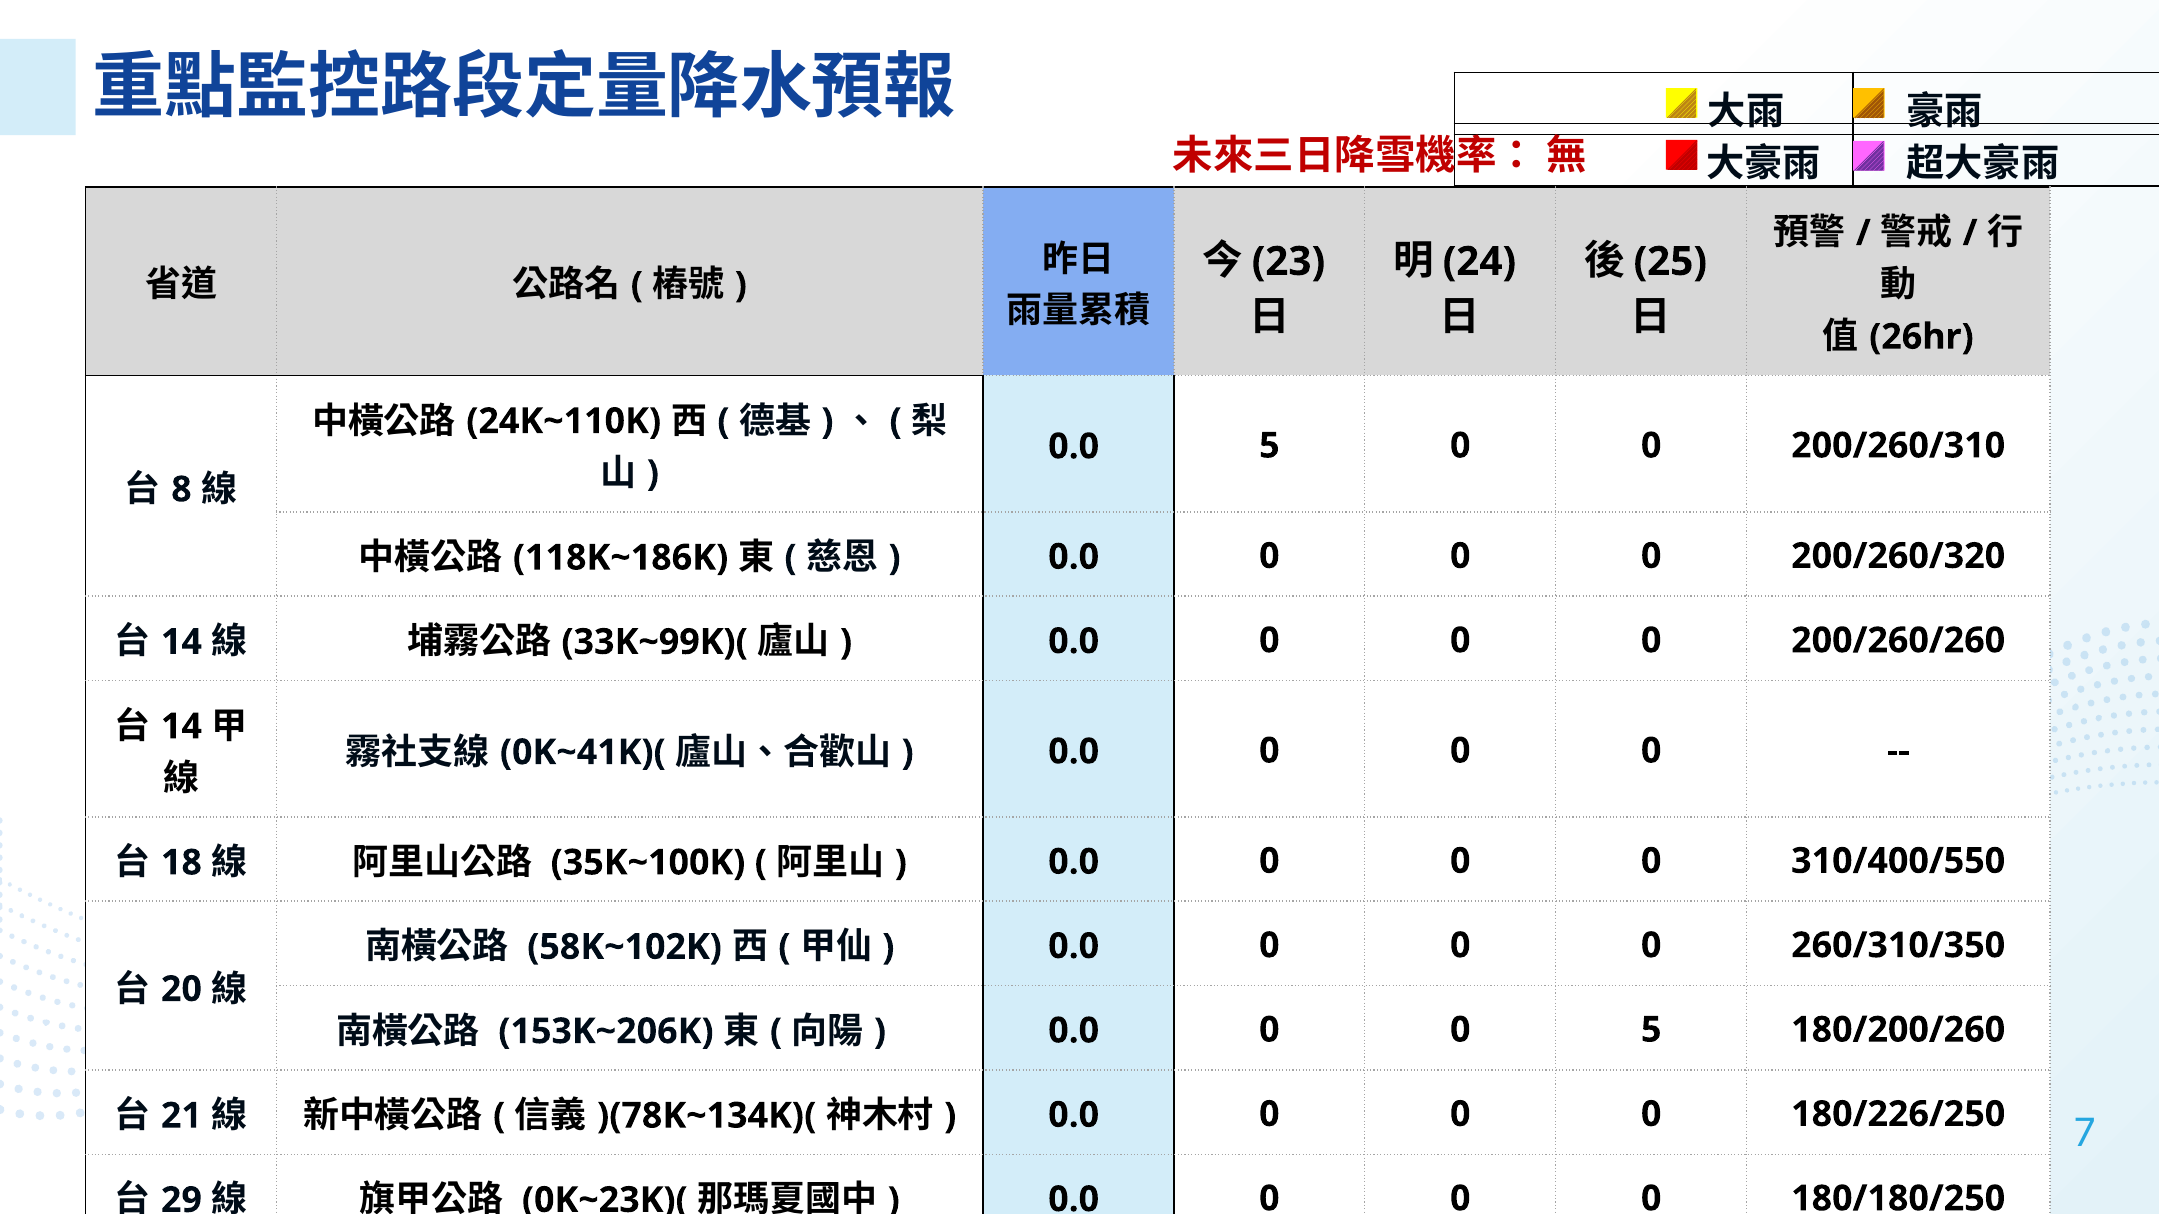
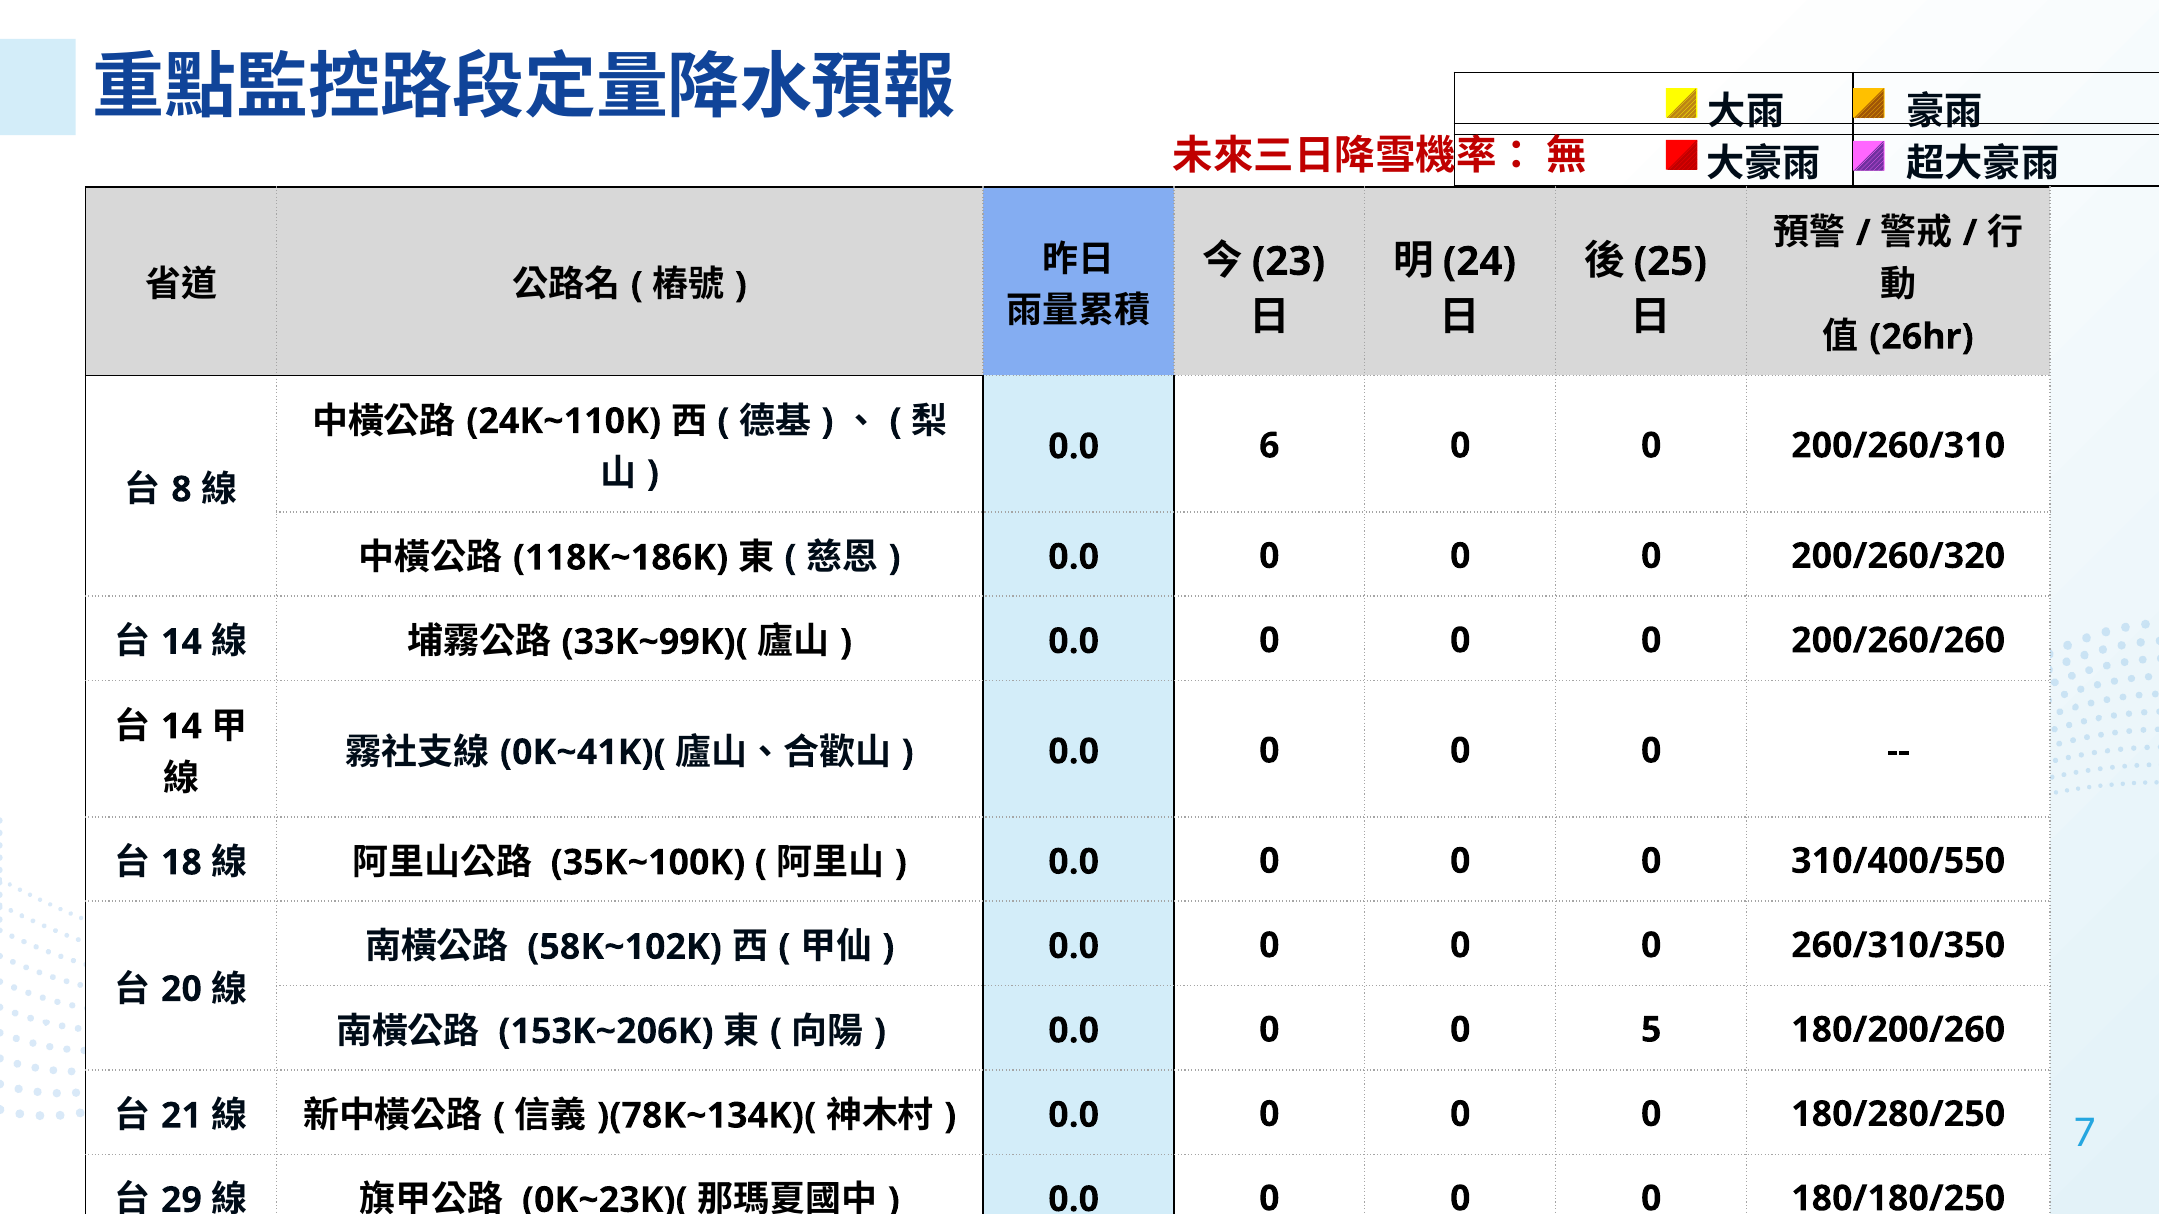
0.0 5: 5 -> 6 (1269, 446)
180/226/250: 180/226/250 -> 180/280/250 (1898, 1115)
